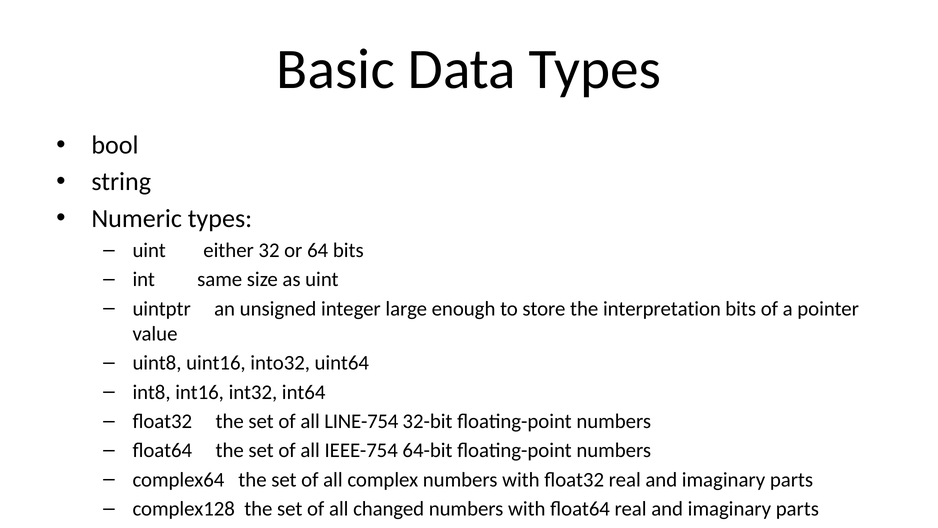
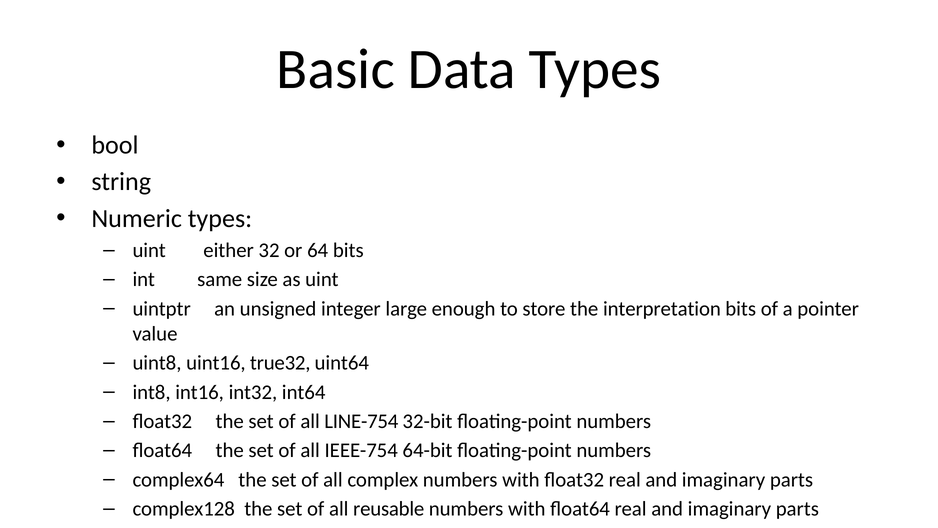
into32: into32 -> true32 (280, 363)
changed: changed -> reusable (389, 509)
